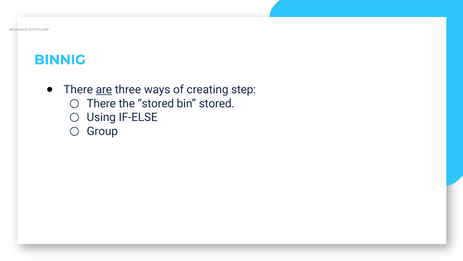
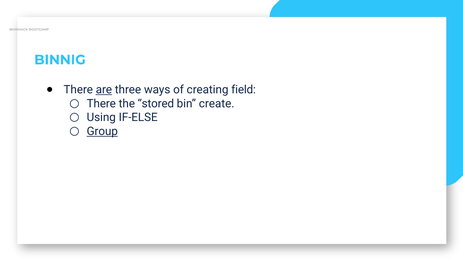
step: step -> field (244, 89)
bin stored: stored -> create (217, 103)
Group underline: none -> present (102, 131)
